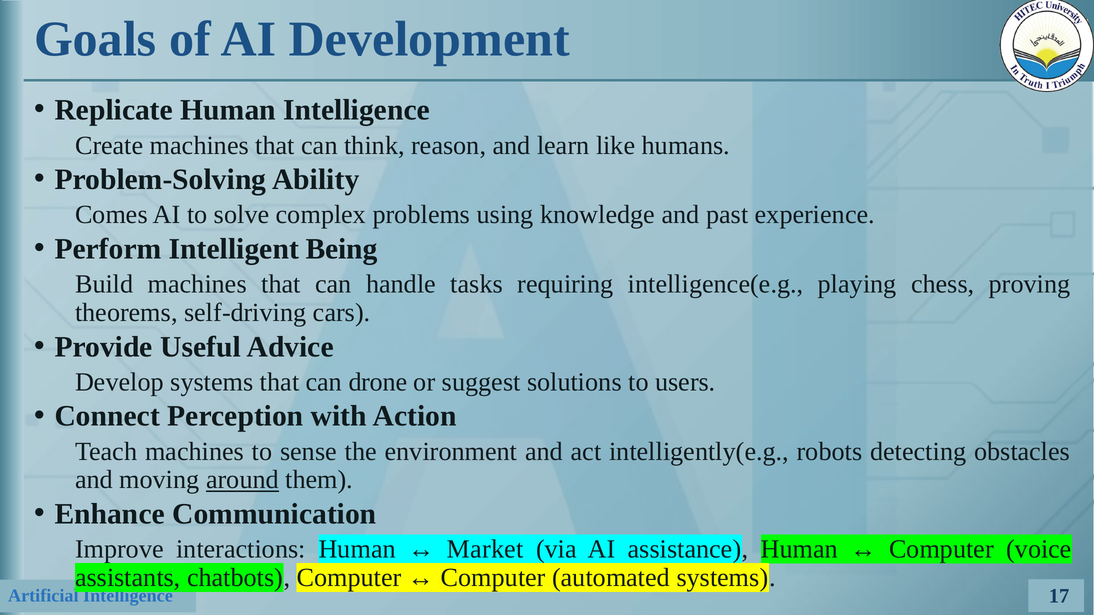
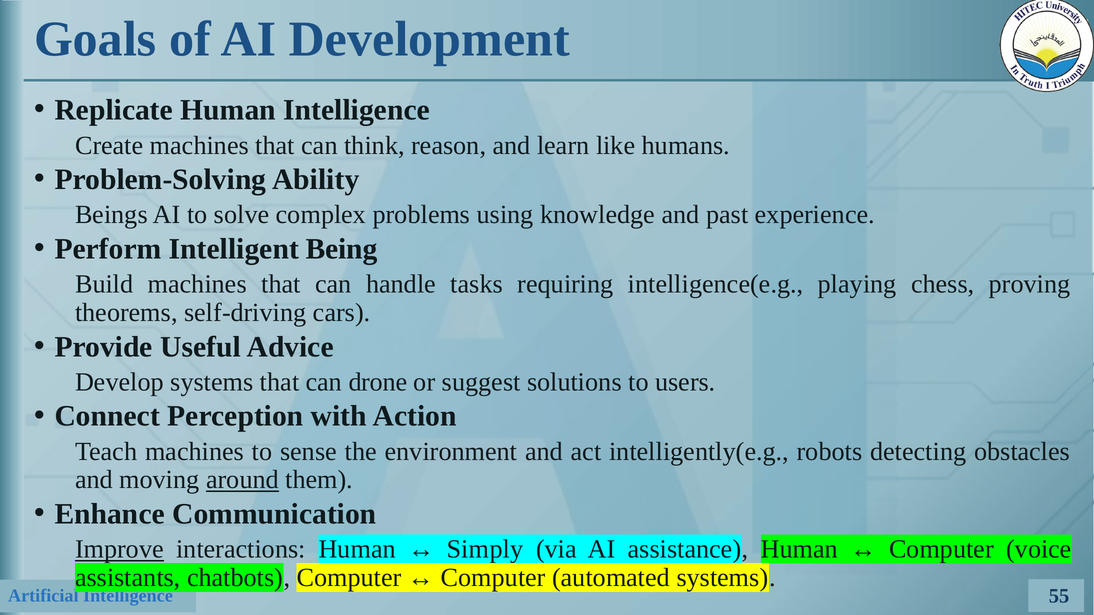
Comes: Comes -> Beings (111, 215)
Improve underline: none -> present (119, 550)
Market: Market -> Simply (485, 550)
17: 17 -> 55 (1059, 596)
